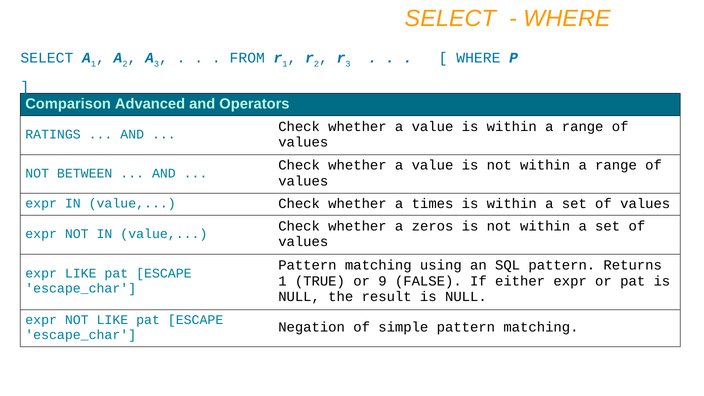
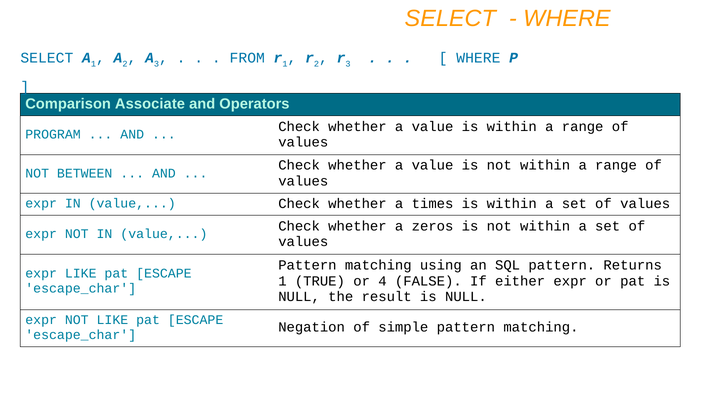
Advanced: Advanced -> Associate (150, 104)
RATINGS: RATINGS -> PROGRAM (53, 134)
9: 9 -> 4 (382, 281)
